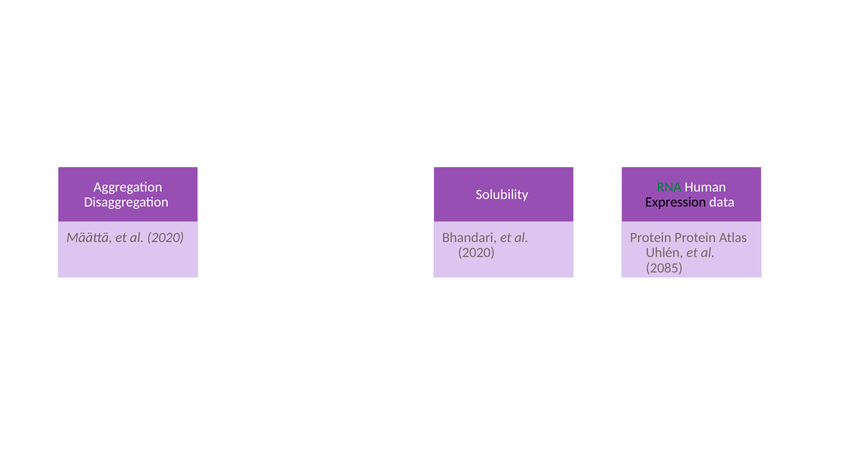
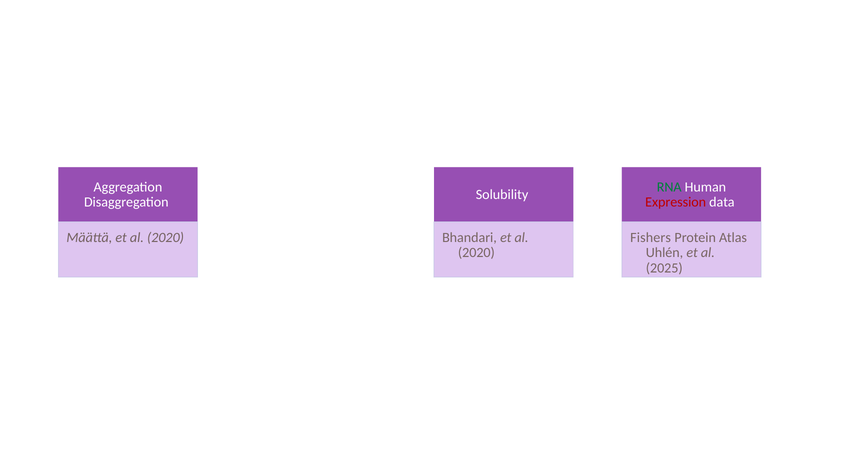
Expression colour: black -> red (676, 202)
Protein: Protein -> Fishers (651, 238)
2085: 2085 -> 2025 (664, 268)
